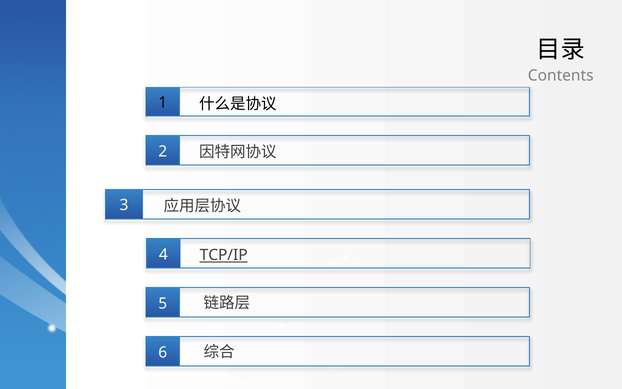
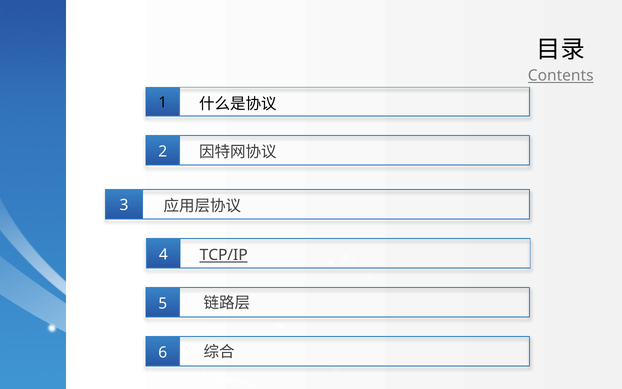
Contents underline: none -> present (561, 76)
